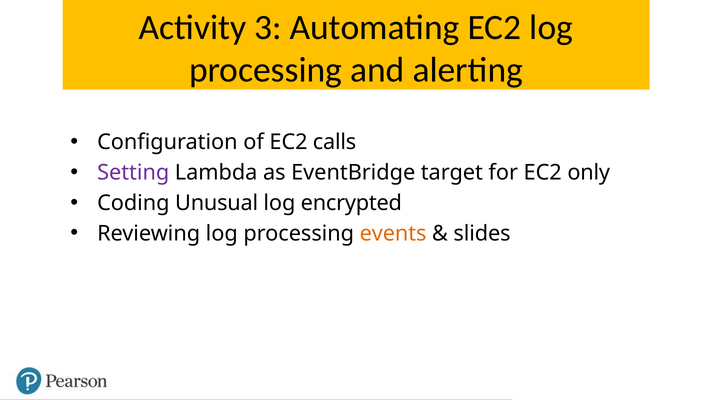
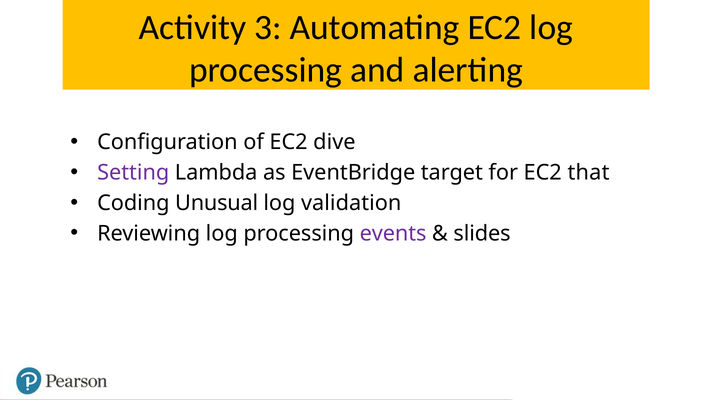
calls: calls -> dive (334, 142)
only: only -> that (588, 173)
encrypted: encrypted -> validation (351, 203)
events colour: orange -> purple (393, 233)
